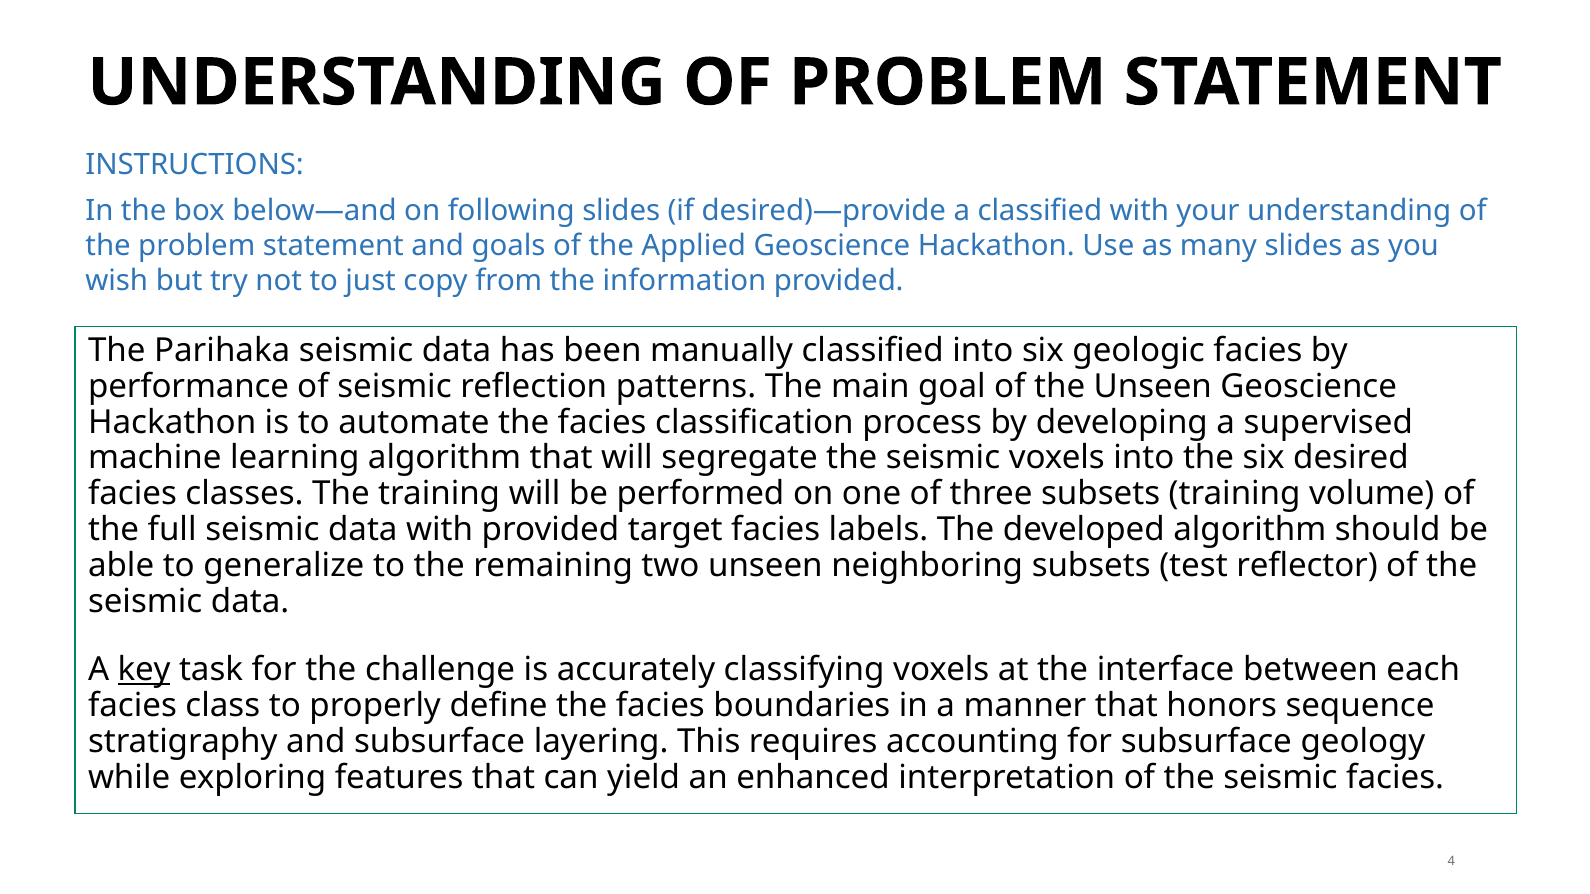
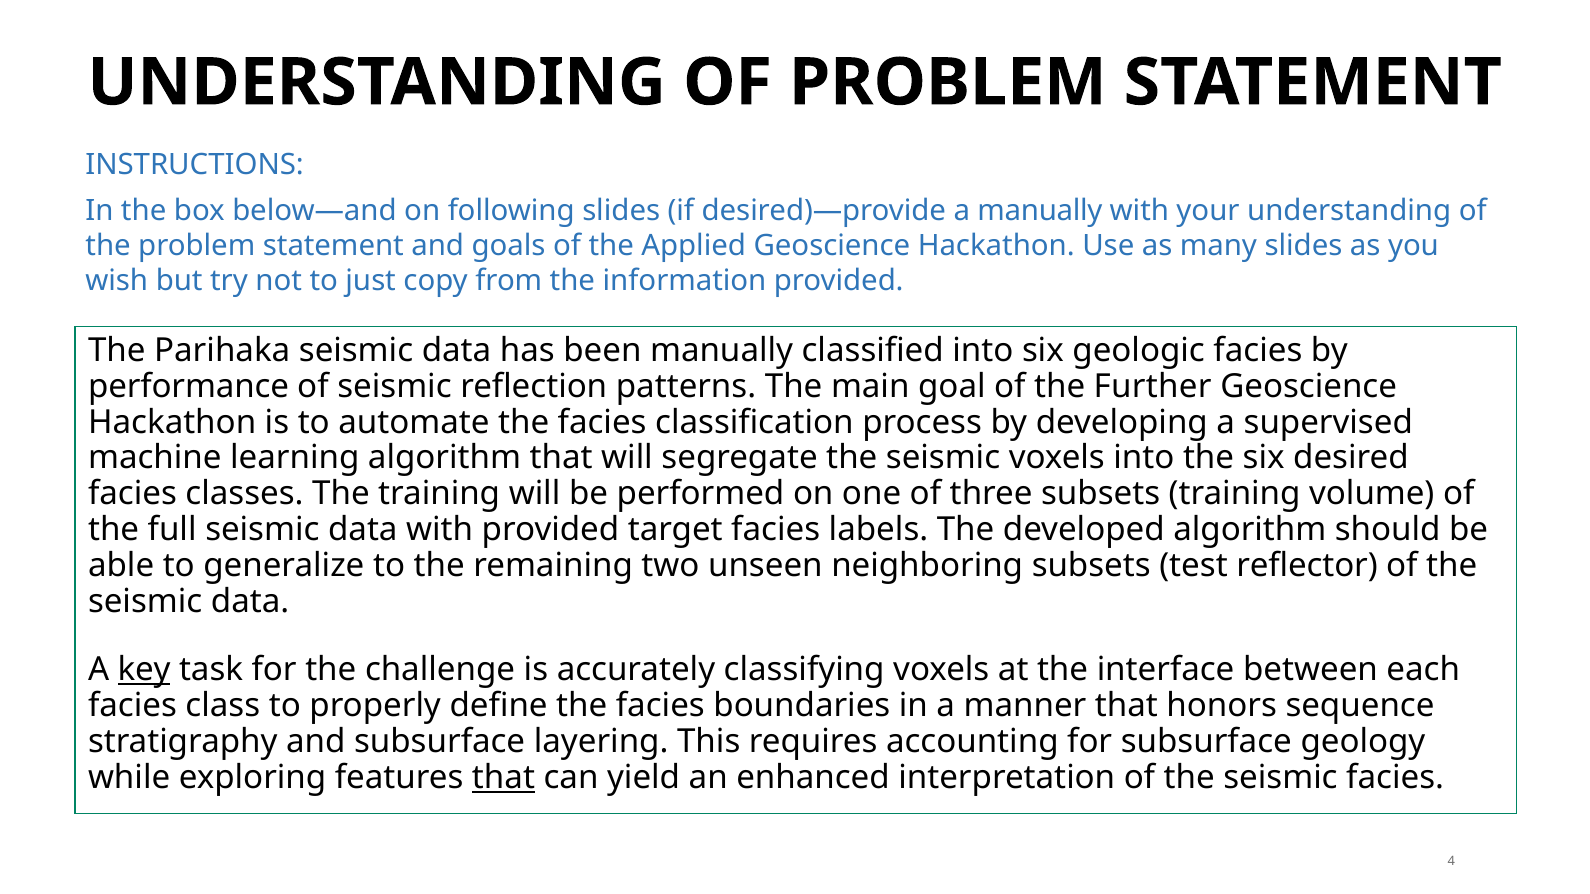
a classified: classified -> manually (1040, 211)
the Unseen: Unseen -> Further (1153, 387)
that underline: none -> present (503, 778)
